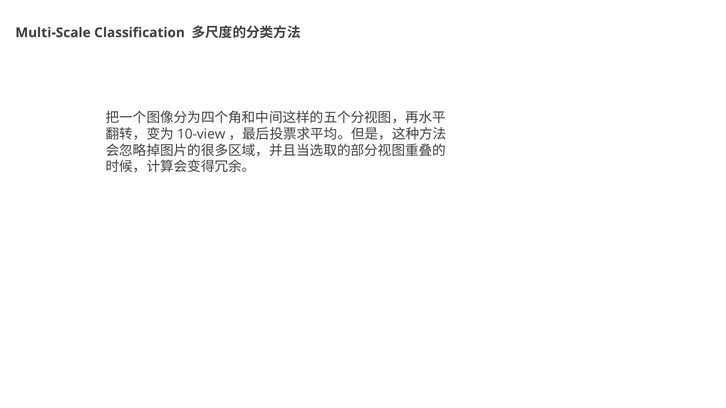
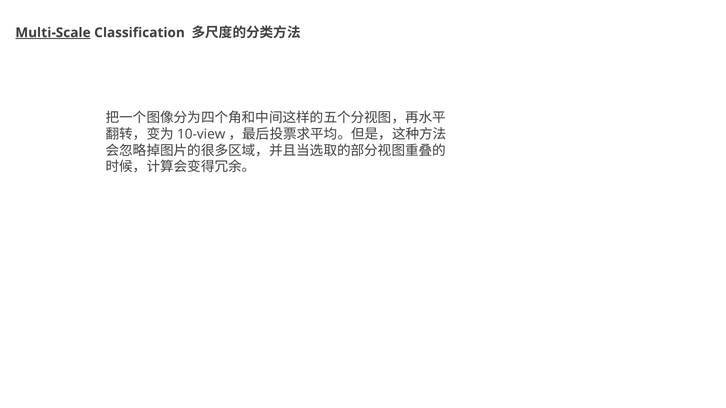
Multi-Scale underline: none -> present (53, 33)
